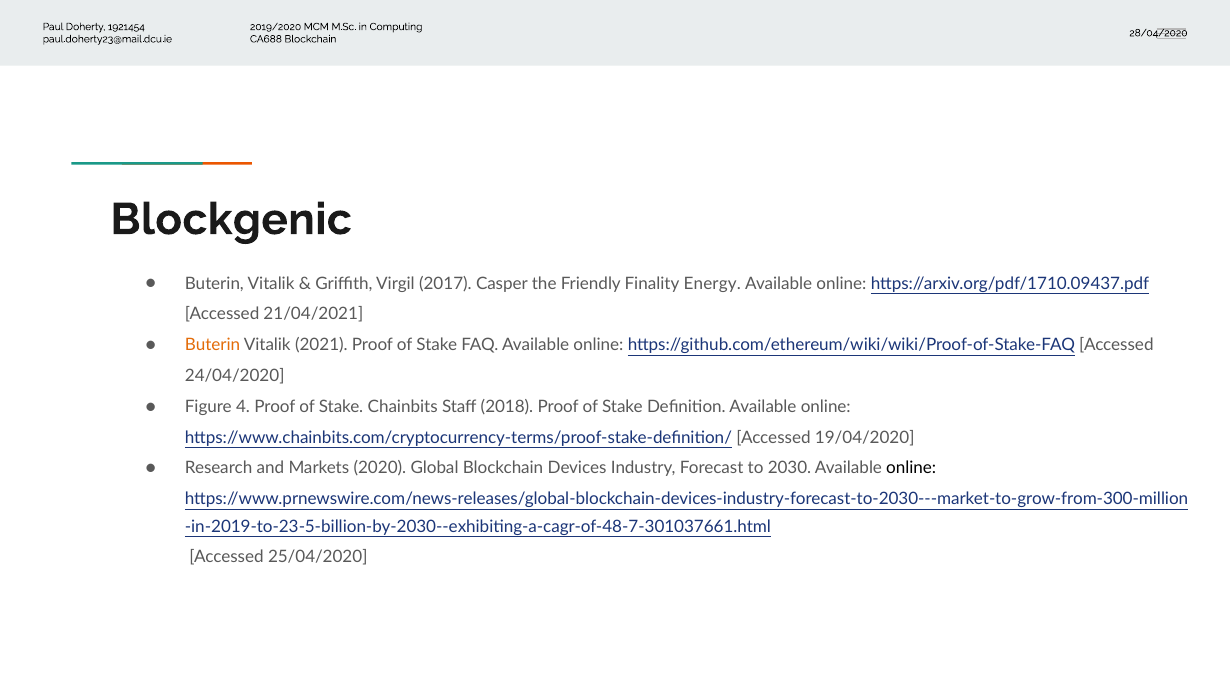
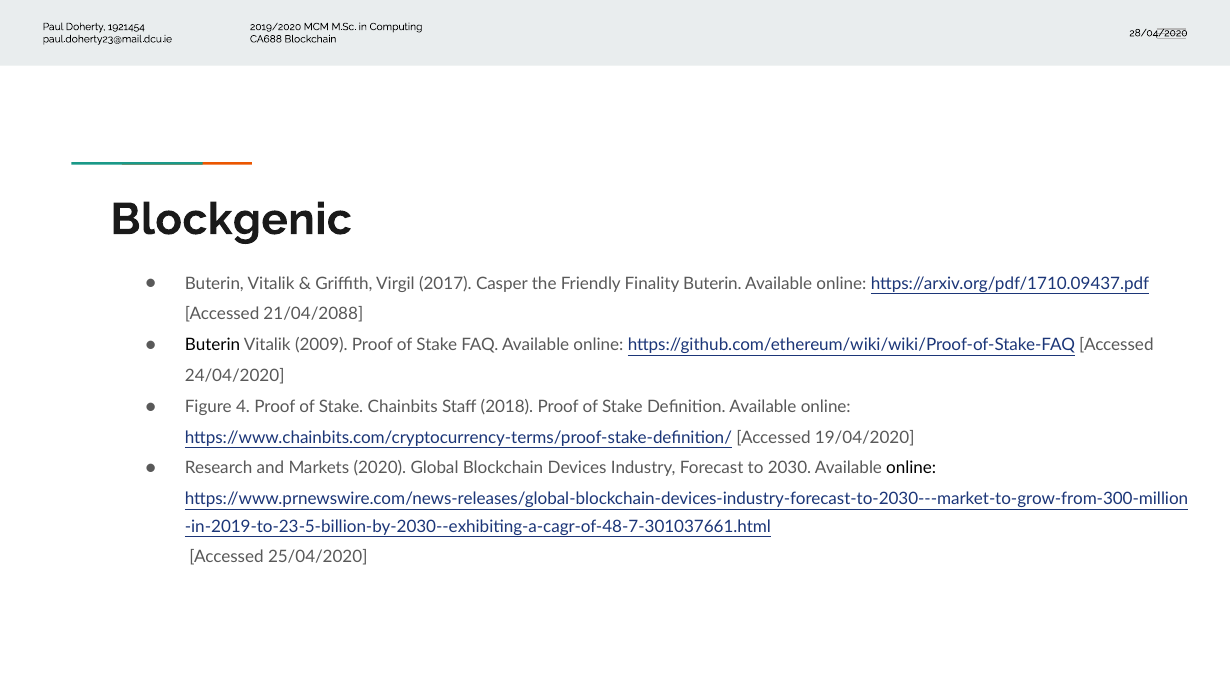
Finality Energy: Energy -> Buterin (712, 283)
21/04/2021: 21/04/2021 -> 21/04/2088 (313, 314)
Buterin colour: orange -> black (213, 345)
2021: 2021 -> 2009 (321, 345)
